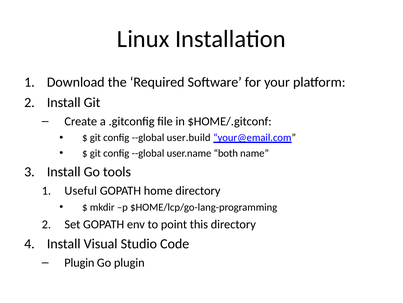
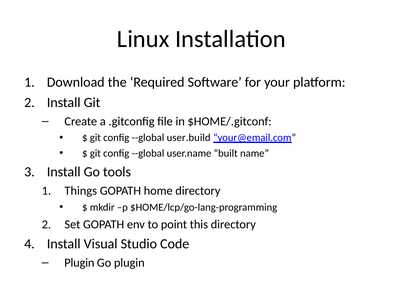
both: both -> built (226, 153)
Useful: Useful -> Things (81, 190)
